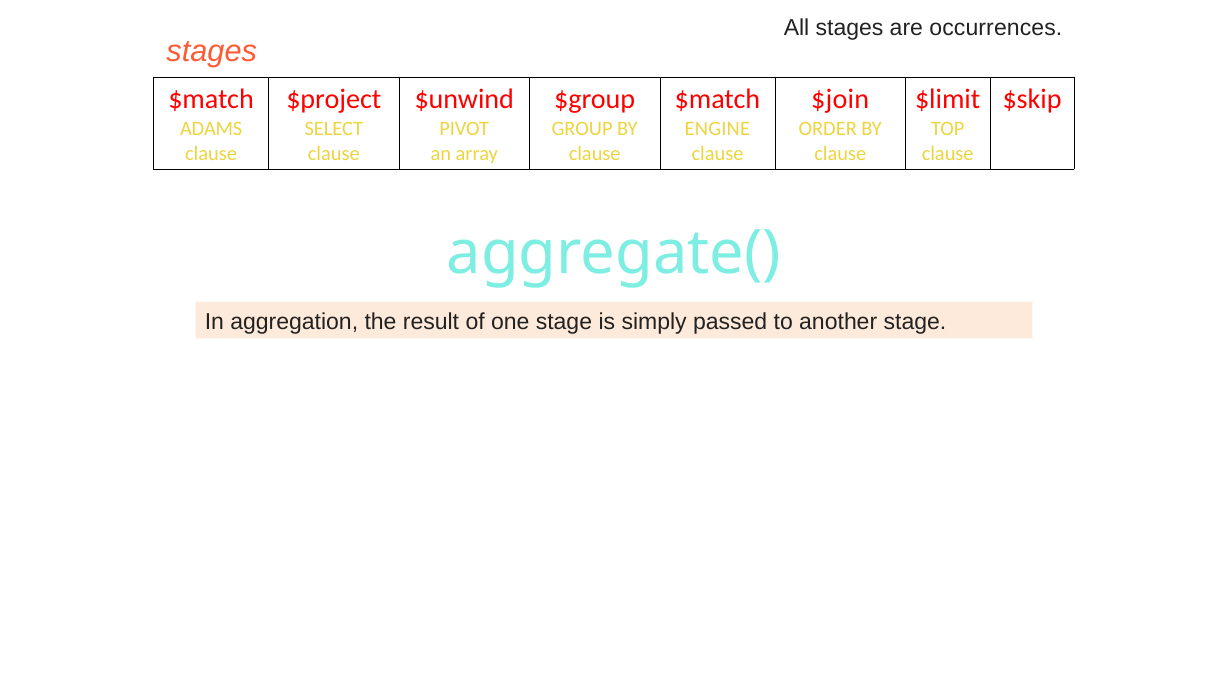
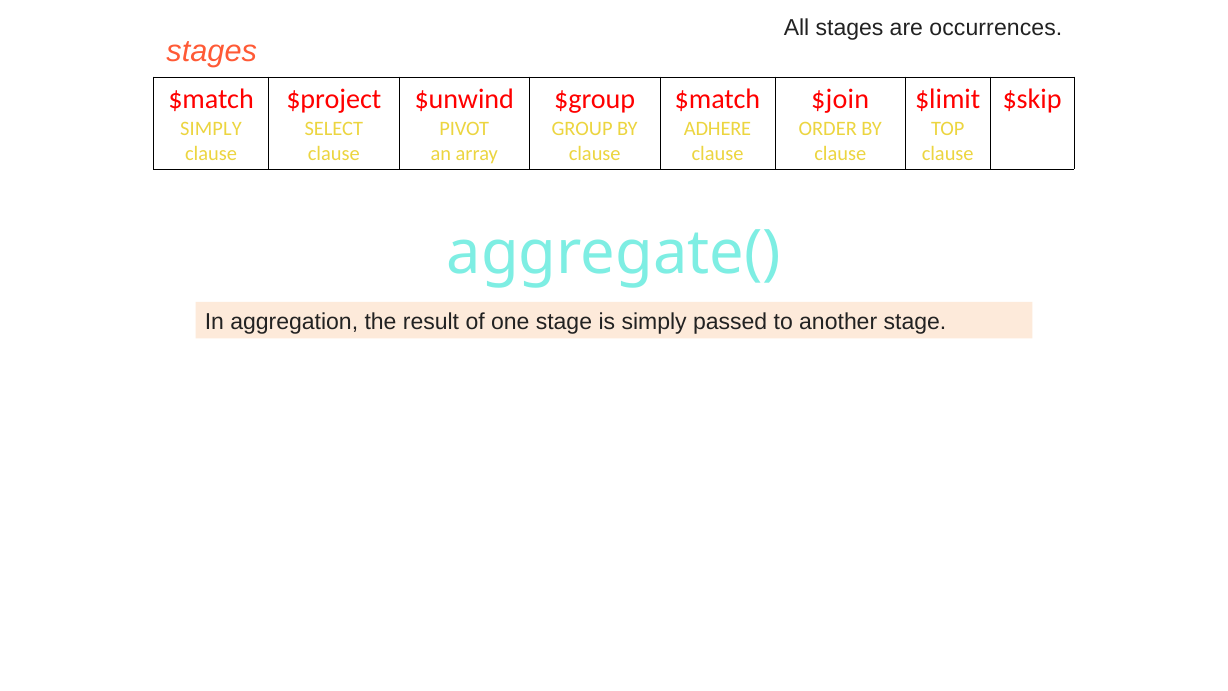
ADAMS: ADAMS -> SIMPLY (211, 128)
ENGINE: ENGINE -> ADHERE (718, 128)
